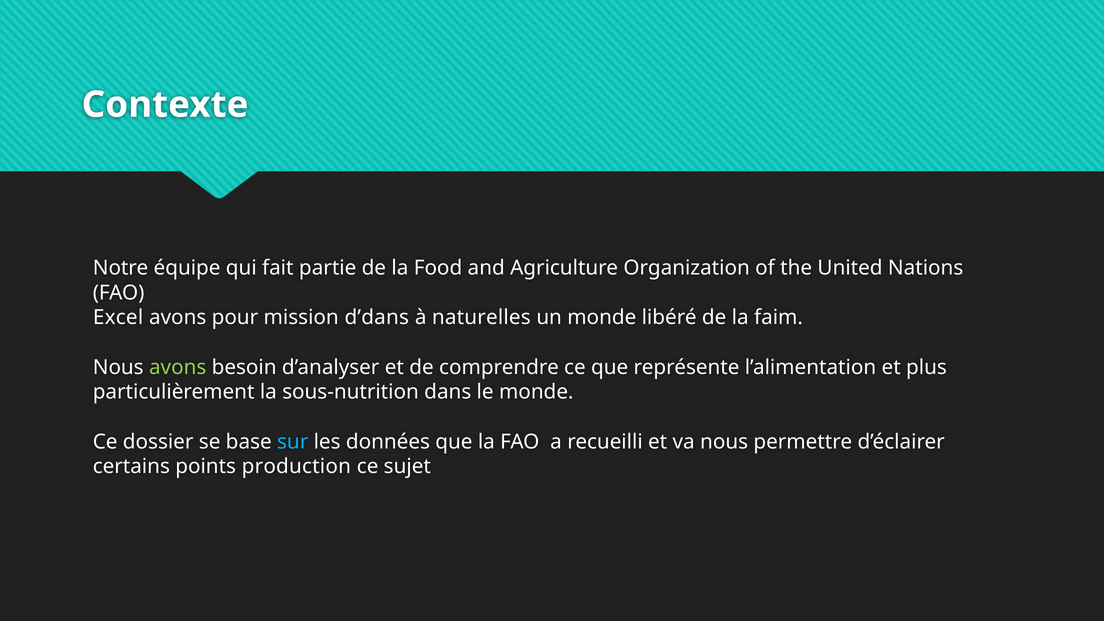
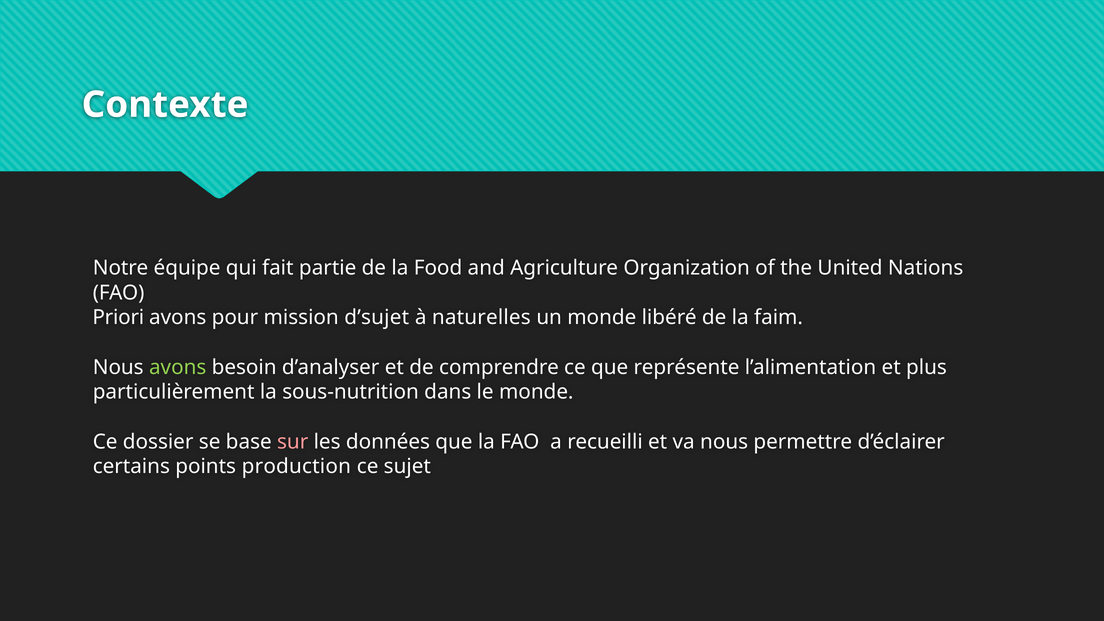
Excel: Excel -> Priori (118, 318)
d’dans: d’dans -> d’sujet (377, 318)
sur colour: light blue -> pink (293, 442)
